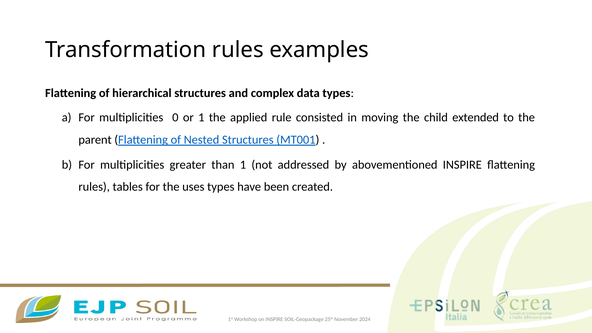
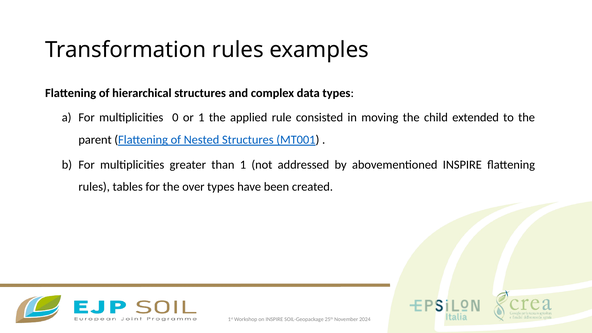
uses: uses -> over (193, 187)
